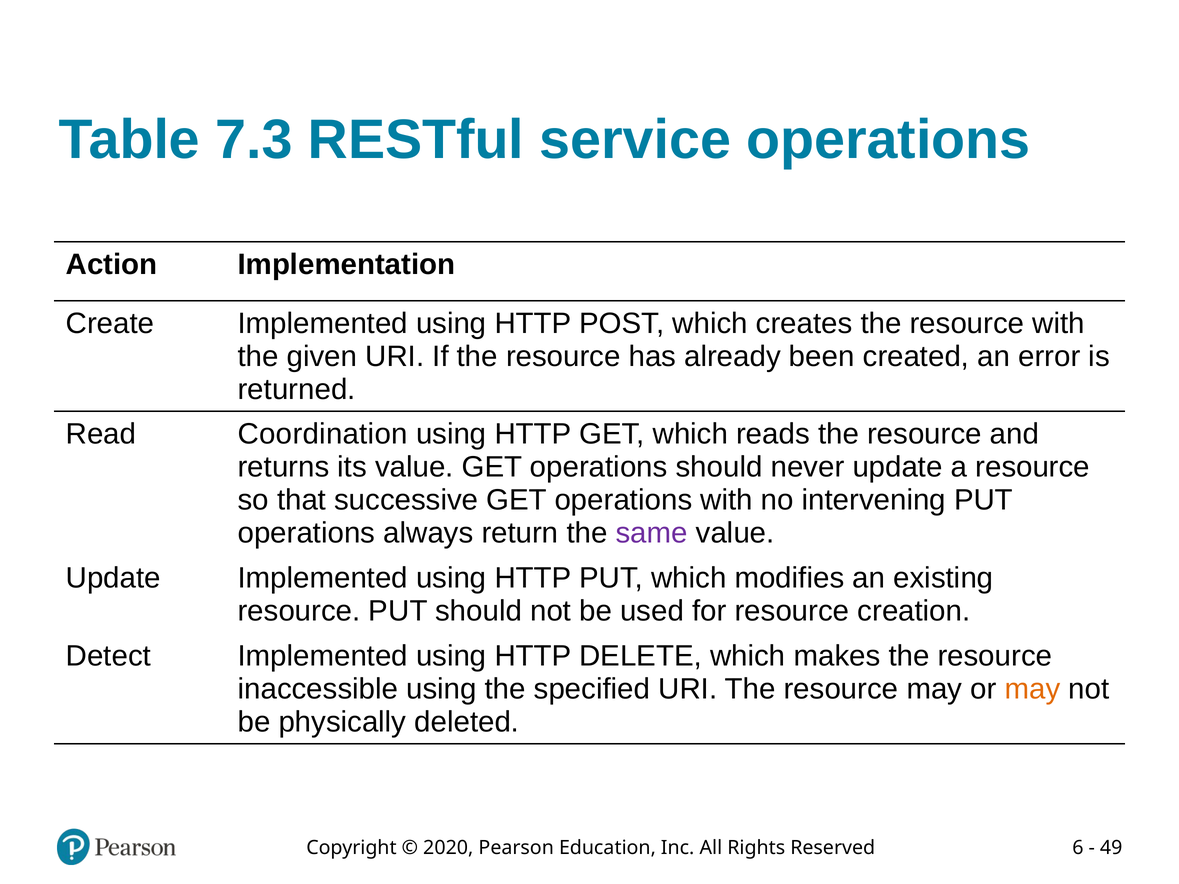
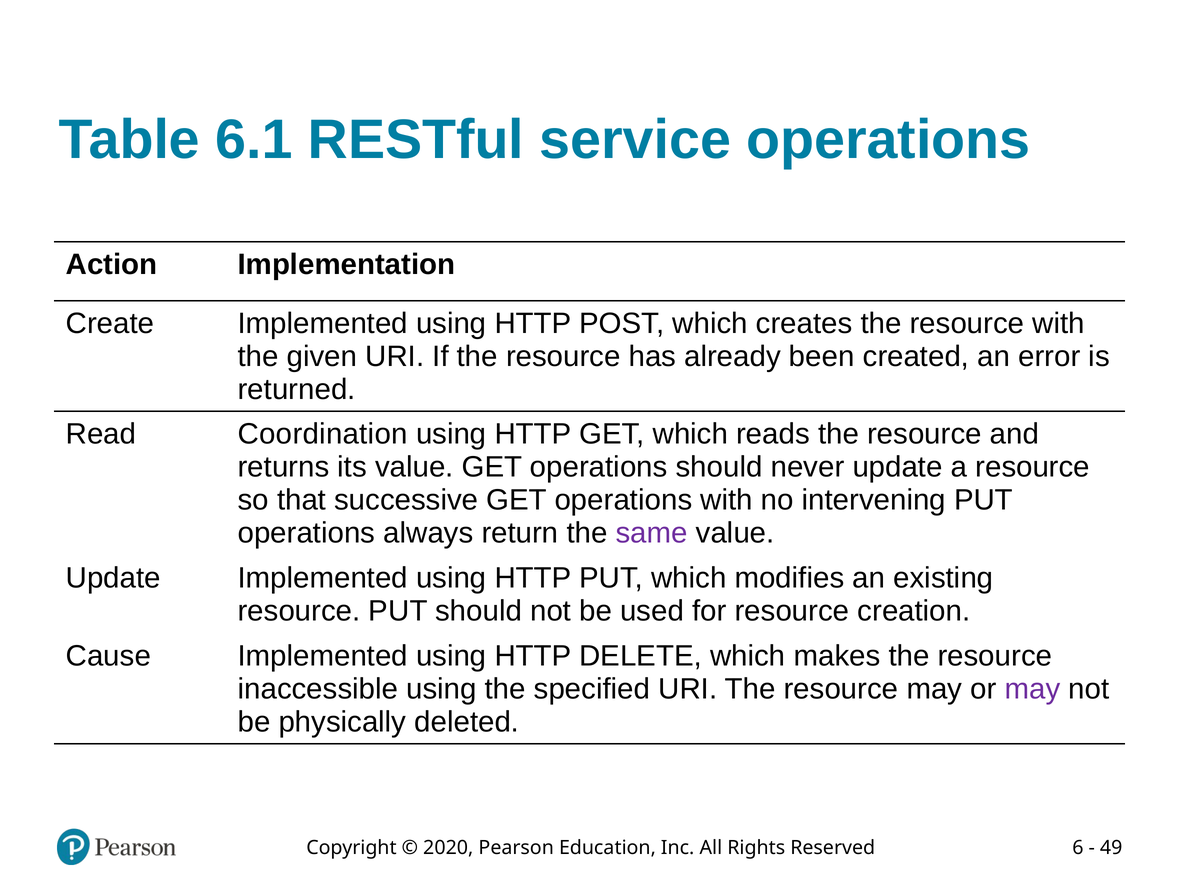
7.3: 7.3 -> 6.1 (254, 140)
Detect: Detect -> Cause (108, 656)
may colour: orange -> purple (1032, 689)
